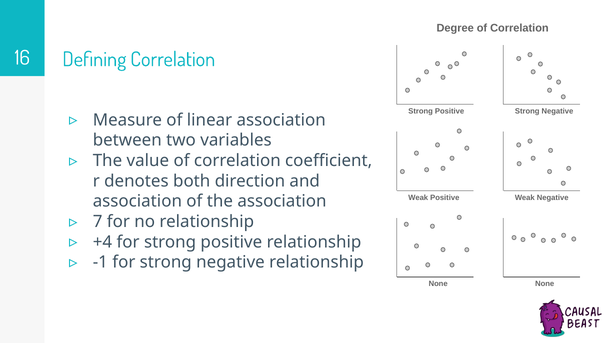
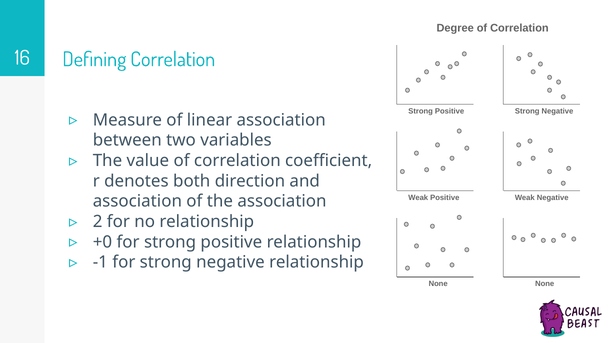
7: 7 -> 2 (98, 221)
+4: +4 -> +0 (102, 242)
